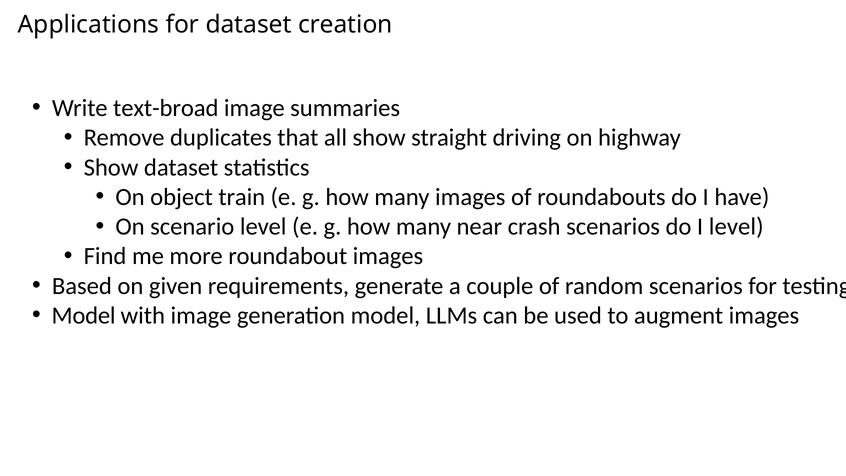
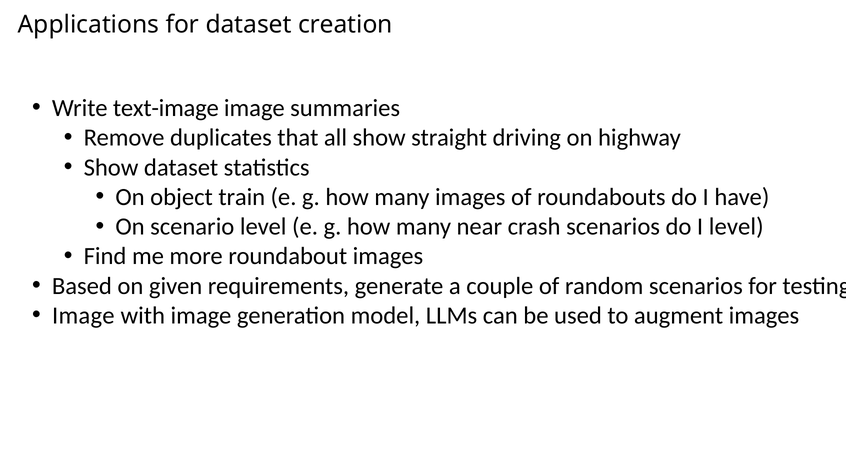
text-broad: text-broad -> text-image (166, 108)
Model: Model -> Image (83, 316)
